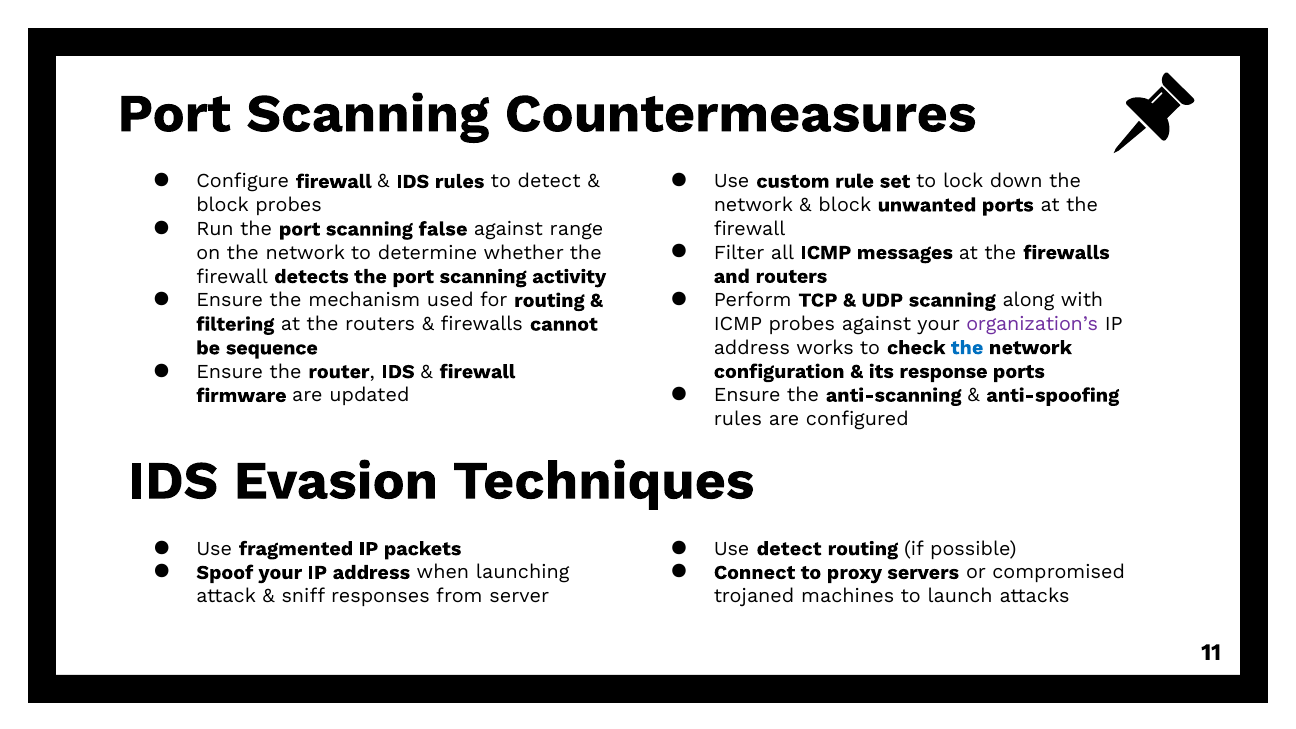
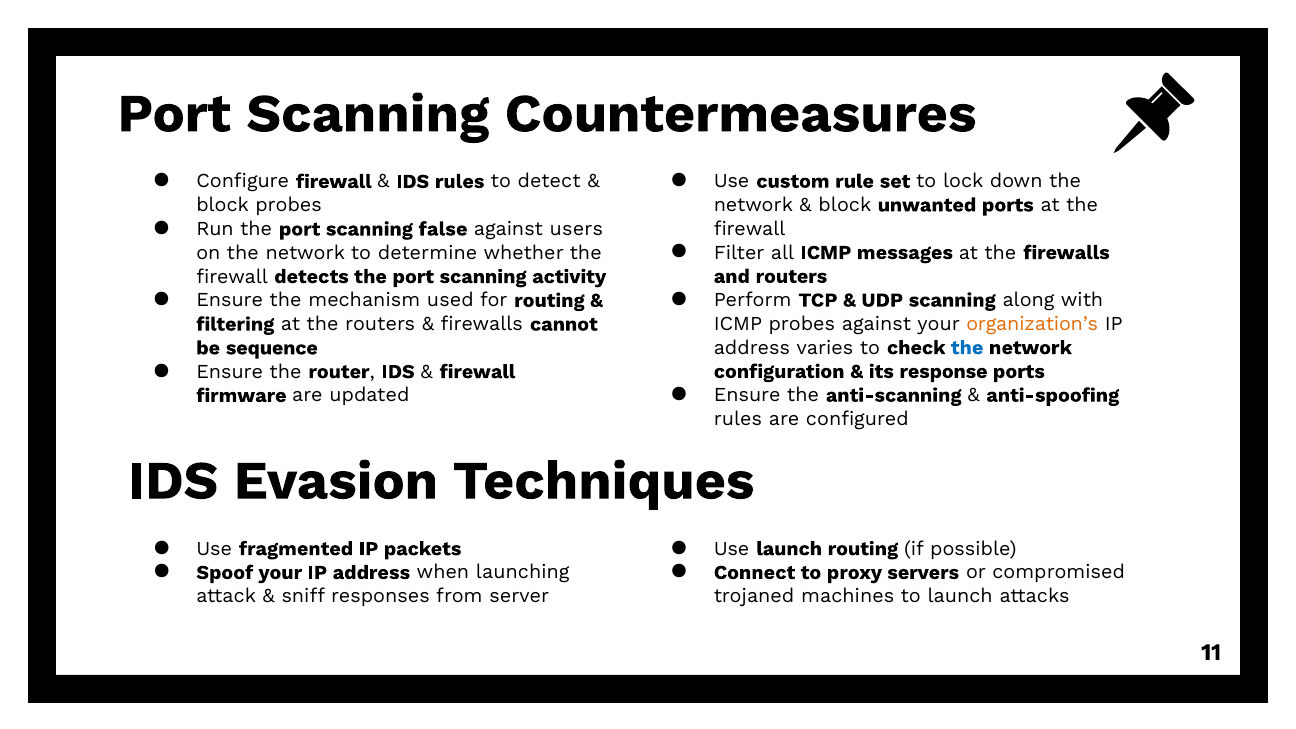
range: range -> users (576, 229)
organization’s colour: purple -> orange (1032, 324)
works: works -> varies (825, 348)
Use detect: detect -> launch (789, 549)
